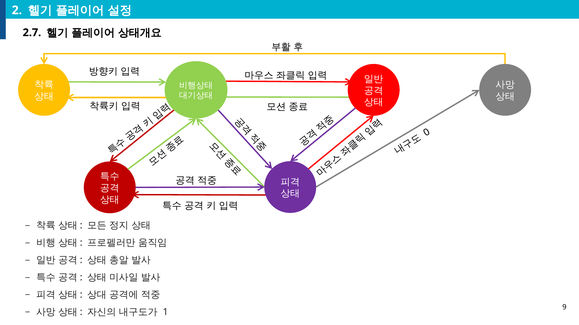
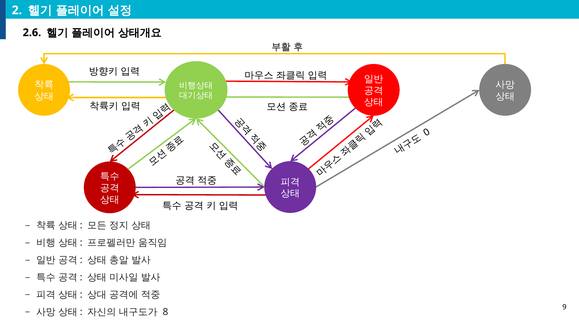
2.7: 2.7 -> 2.6 (32, 33)
1: 1 -> 8 (165, 313)
